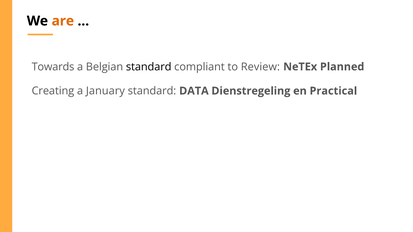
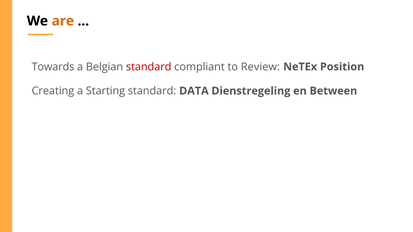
standard colour: black -> red (149, 67)
Planned: Planned -> Position (342, 67)
January: January -> Starting (105, 91)
Practical: Practical -> Between (333, 91)
